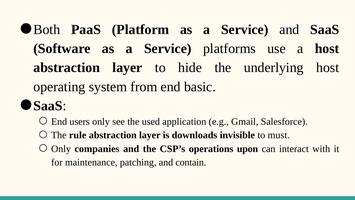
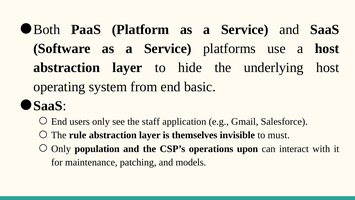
used: used -> staff (151, 121)
downloads: downloads -> themselves (195, 135)
companies: companies -> population (97, 149)
contain: contain -> models (191, 162)
